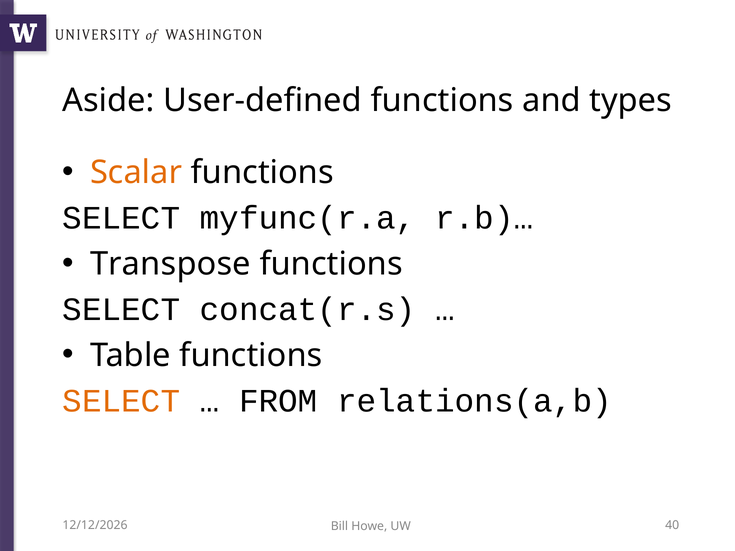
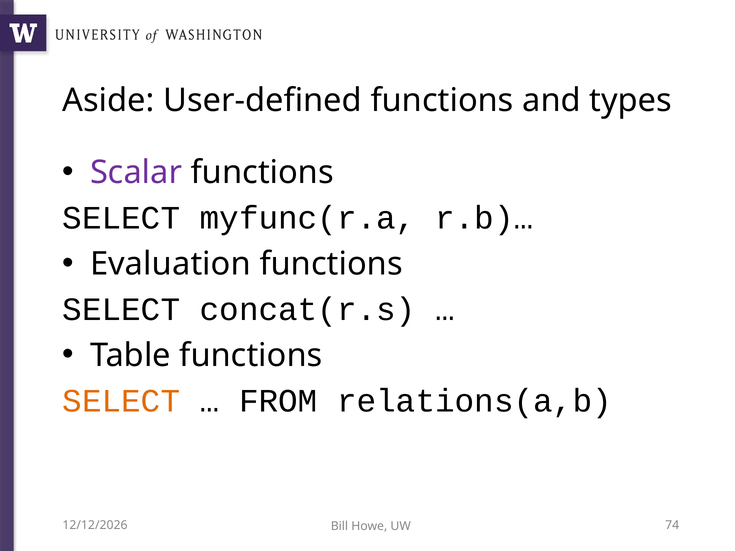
Scalar colour: orange -> purple (136, 173)
Transpose: Transpose -> Evaluation (171, 264)
40: 40 -> 74 (672, 525)
